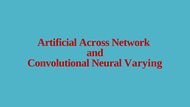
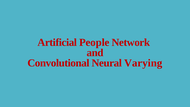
Across: Across -> People (94, 42)
